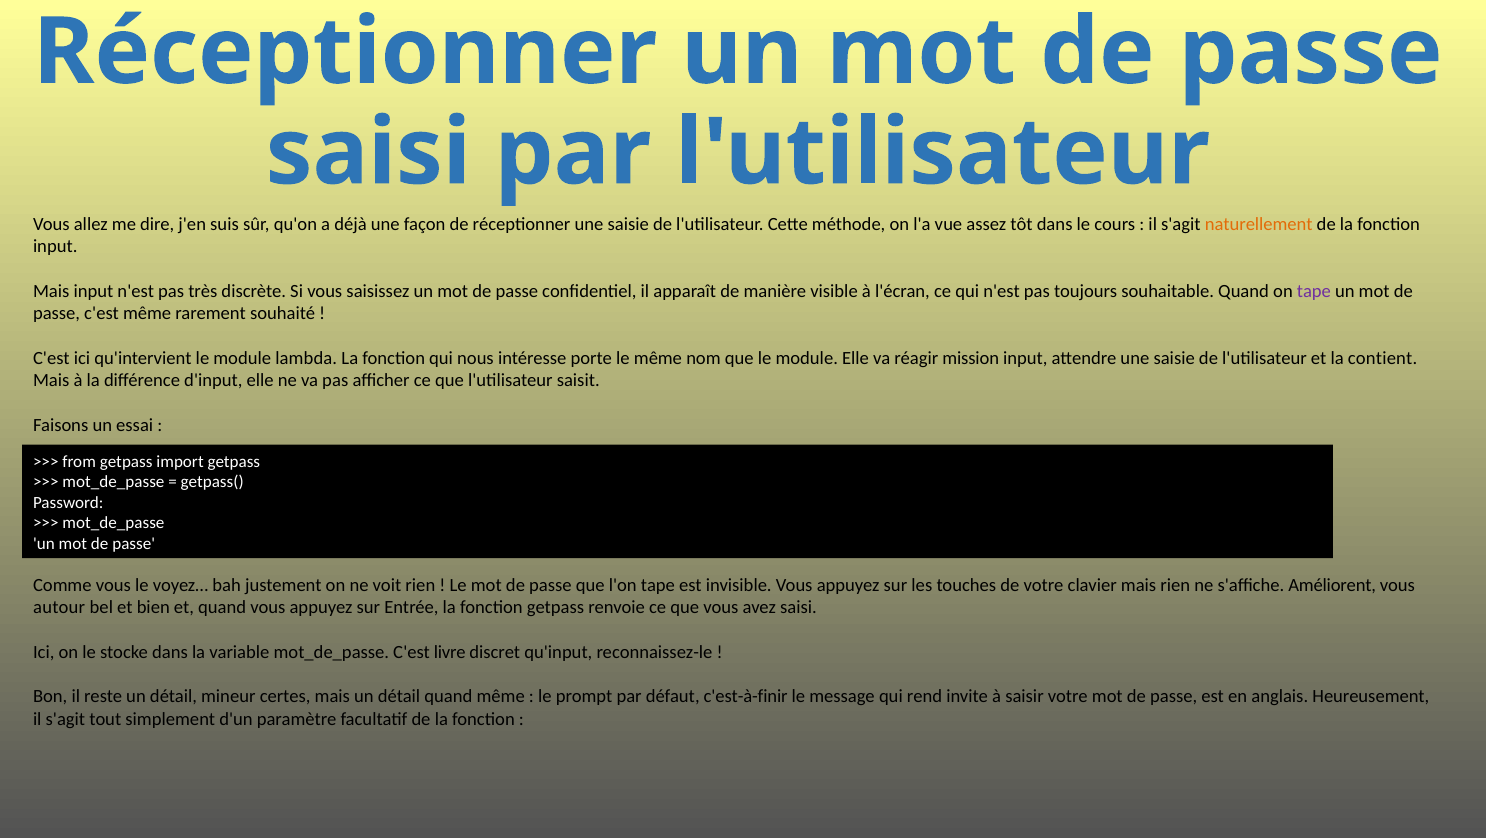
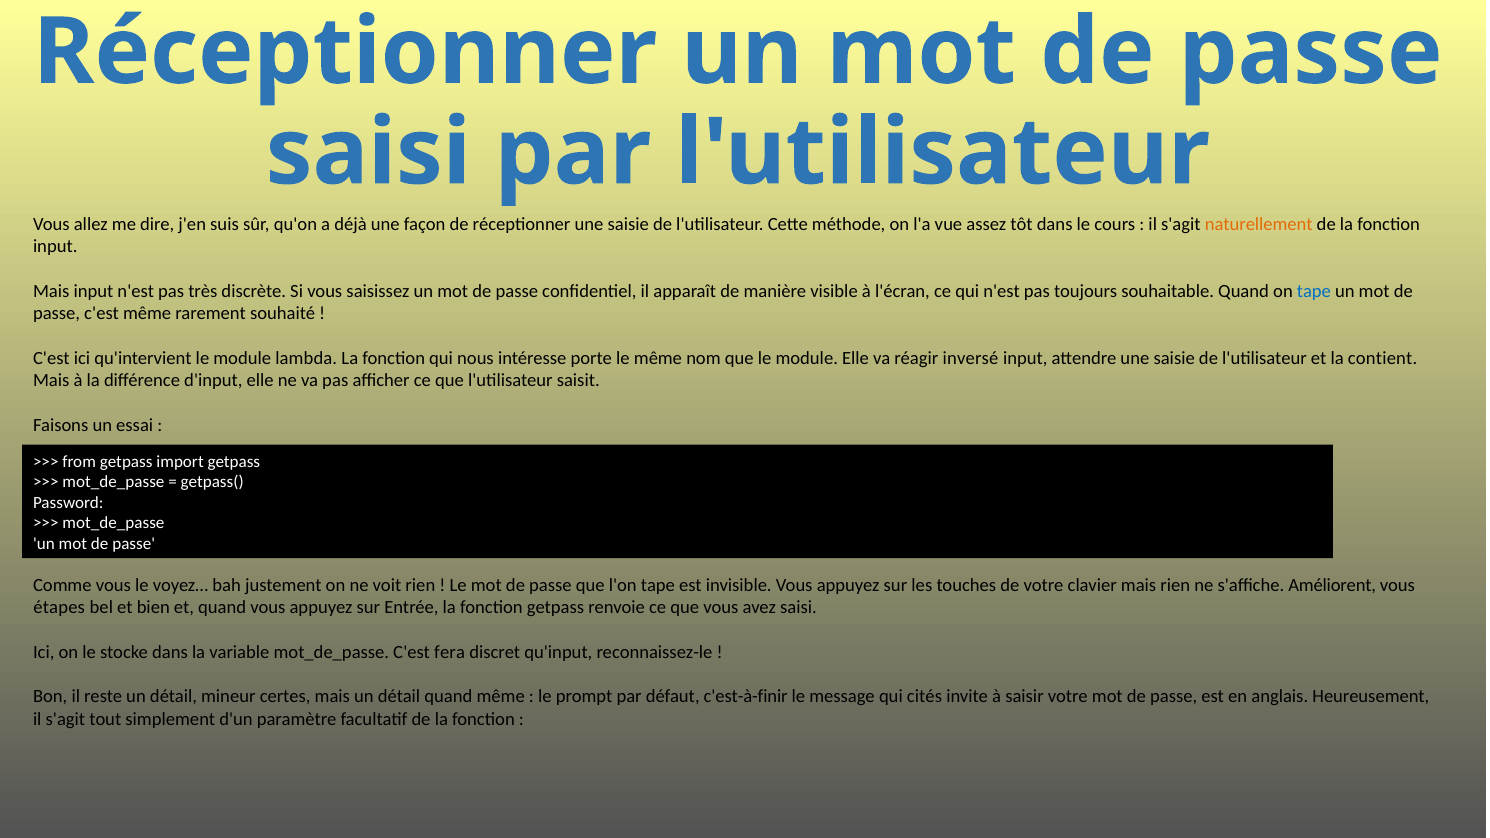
tape colour: purple -> blue (1314, 291)
mission: mission -> inversé (971, 358)
autour: autour -> étapes (59, 607)
livre: livre -> fera (450, 652)
rend: rend -> cités (924, 697)
